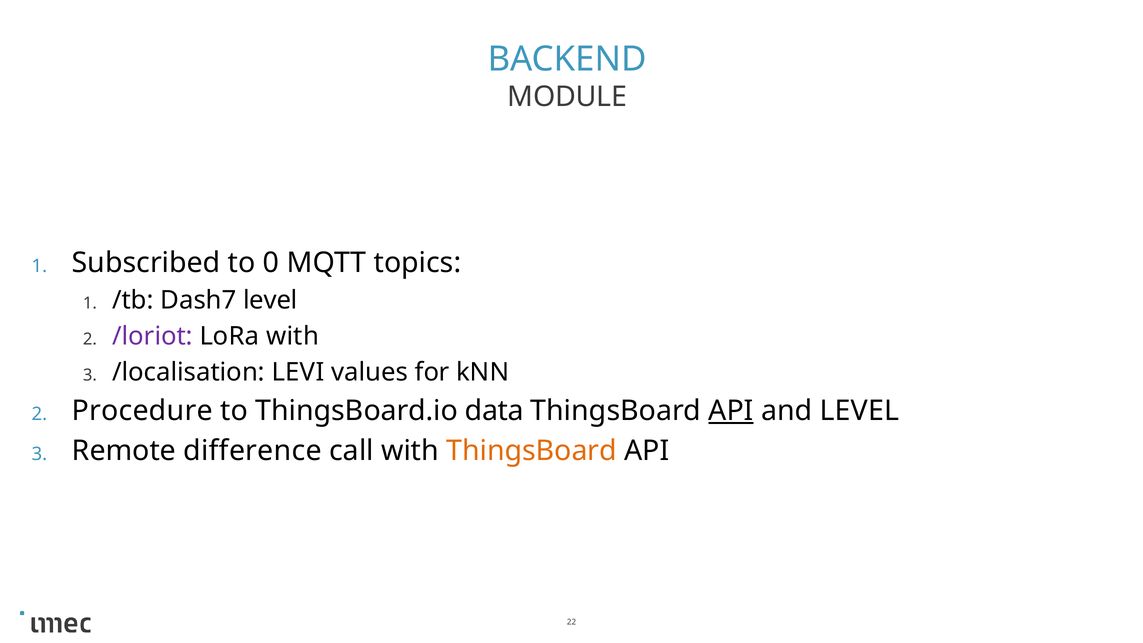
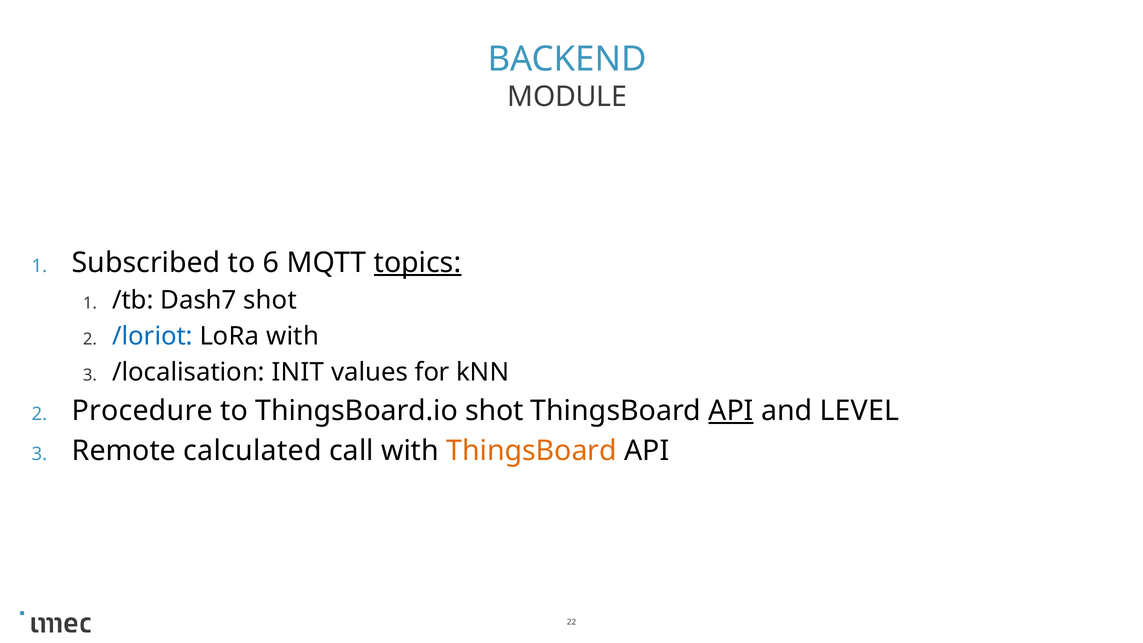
0: 0 -> 6 (271, 263)
topics underline: none -> present (418, 263)
Dash7 level: level -> shot (270, 300)
/loriot colour: purple -> blue (153, 336)
LEVI: LEVI -> INIT (298, 372)
ThingsBoard.io data: data -> shot (494, 411)
difference: difference -> calculated (253, 451)
